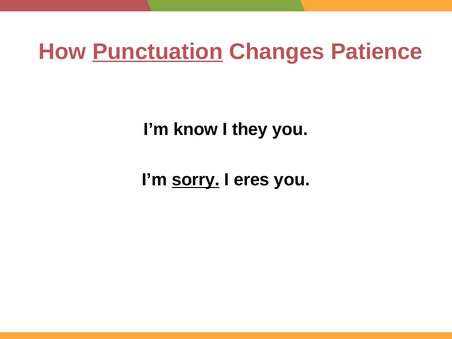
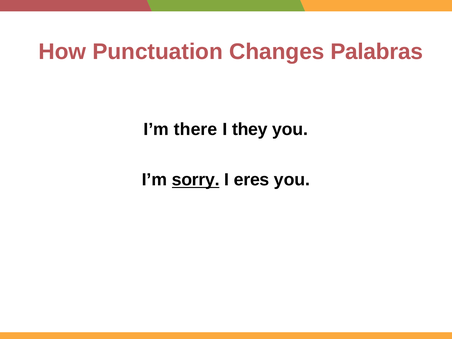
Punctuation underline: present -> none (158, 52)
Patience: Patience -> Palabras (377, 52)
know: know -> there (196, 129)
